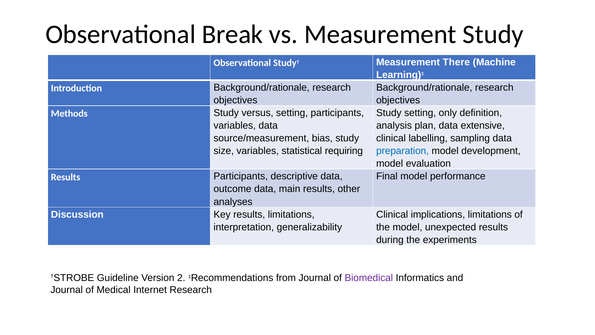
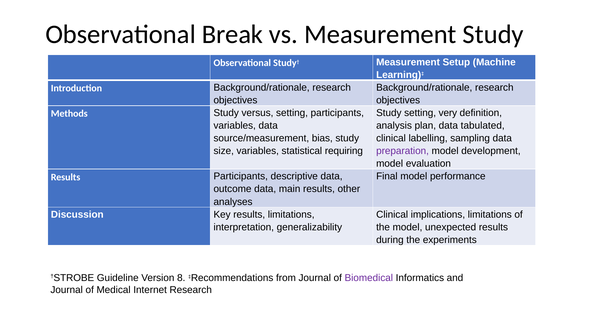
There: There -> Setup (456, 62)
only: only -> very (448, 113)
extensive: extensive -> tabulated (483, 126)
preparation colour: blue -> purple (403, 151)
2: 2 -> 8 (181, 278)
